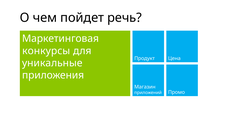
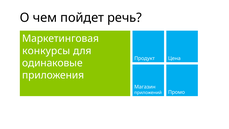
уникальные: уникальные -> одинаковые (52, 63)
